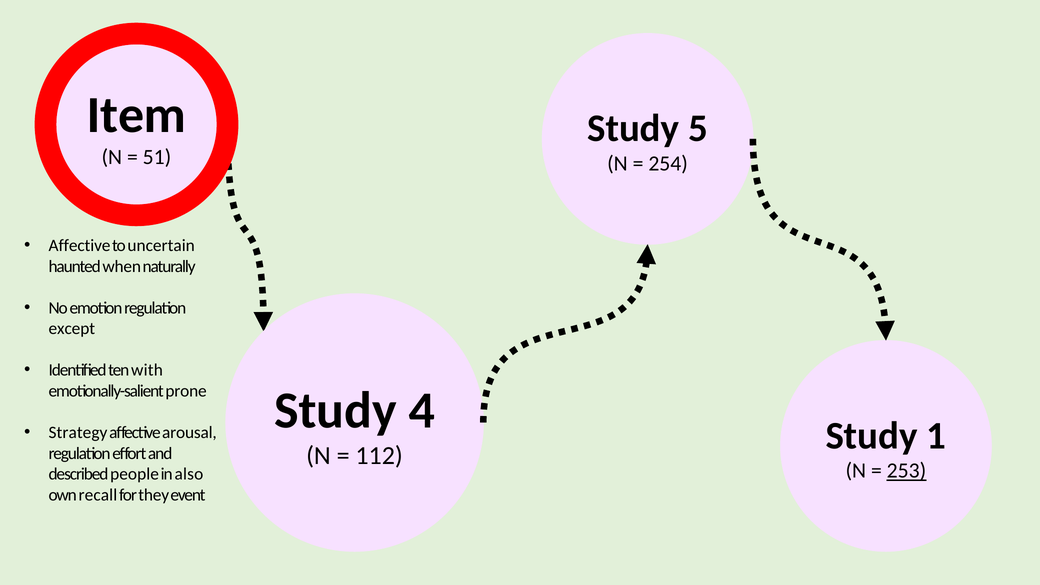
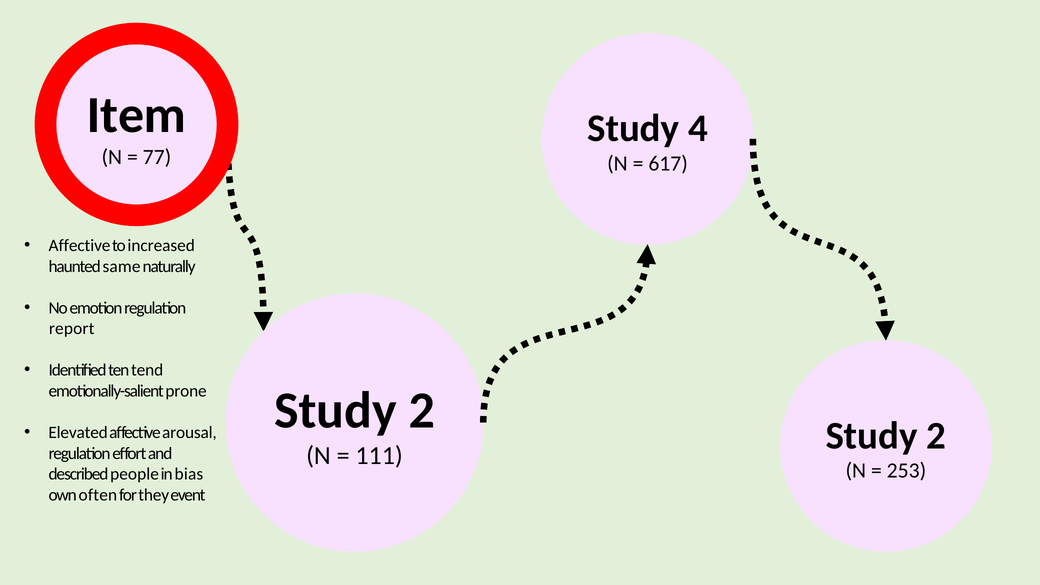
5: 5 -> 4 (698, 129)
51: 51 -> 77 (157, 157)
254: 254 -> 617 (668, 164)
uncertain: uncertain -> increased (161, 246)
when: when -> same (122, 266)
except: except -> report (72, 329)
with: with -> tend (147, 370)
4: 4 -> 2 (422, 411)
1: 1 -> 2 (936, 436)
Strategy: Strategy -> Elevated (78, 433)
112: 112 -> 111 (379, 456)
253 underline: present -> none (906, 471)
also: also -> bias (189, 474)
recall: recall -> often (98, 495)
